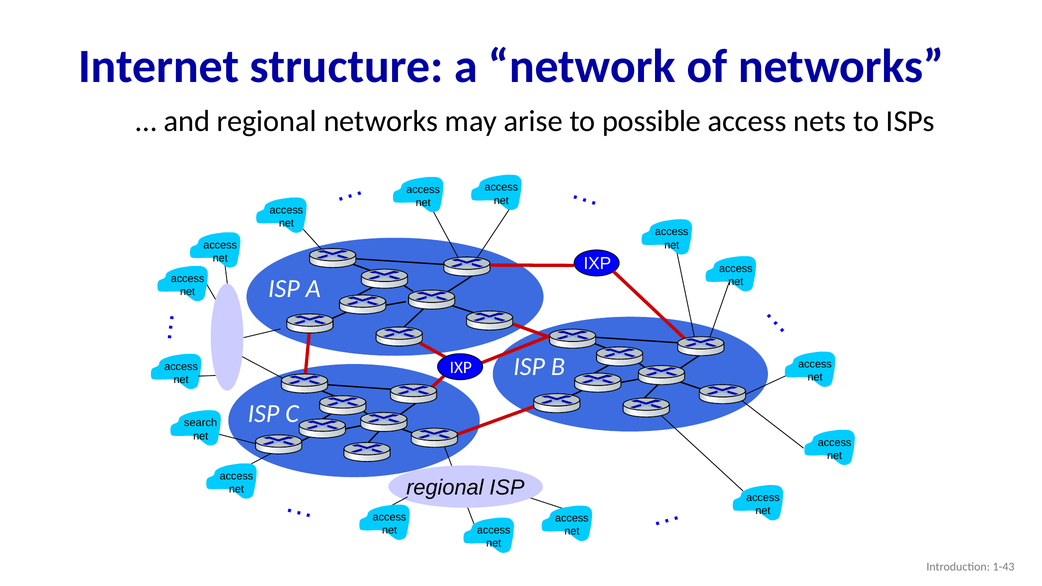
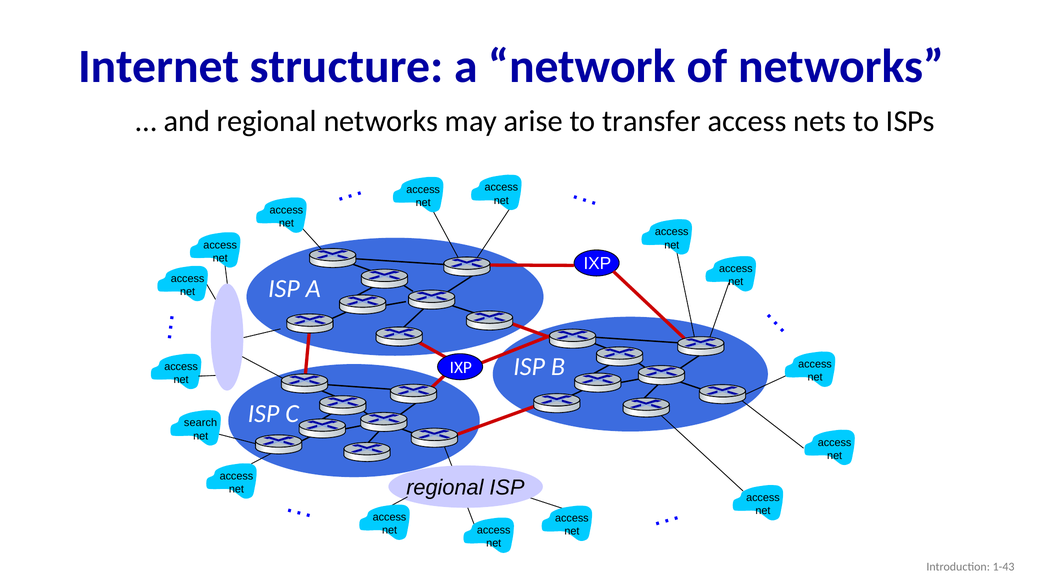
possible: possible -> transfer (651, 121)
